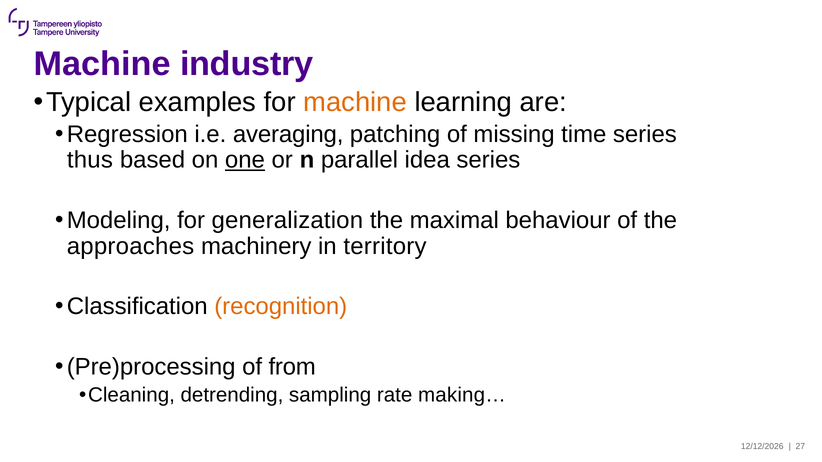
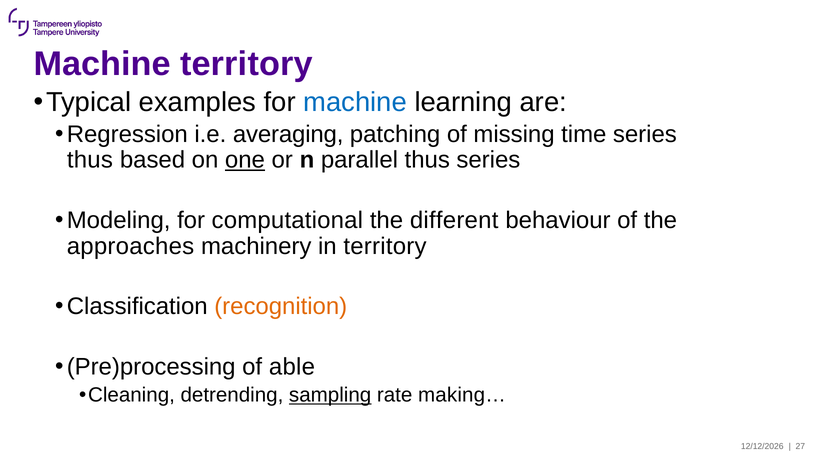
Machine industry: industry -> territory (246, 64)
machine colour: orange -> blue (355, 102)
parallel idea: idea -> thus (427, 160)
generalization: generalization -> computational (287, 221)
maximal: maximal -> different (454, 221)
from: from -> able (292, 367)
sampling underline: none -> present (330, 395)
